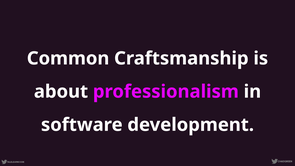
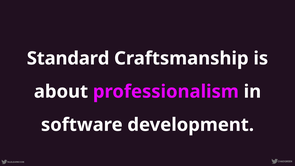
Common: Common -> Standard (68, 58)
